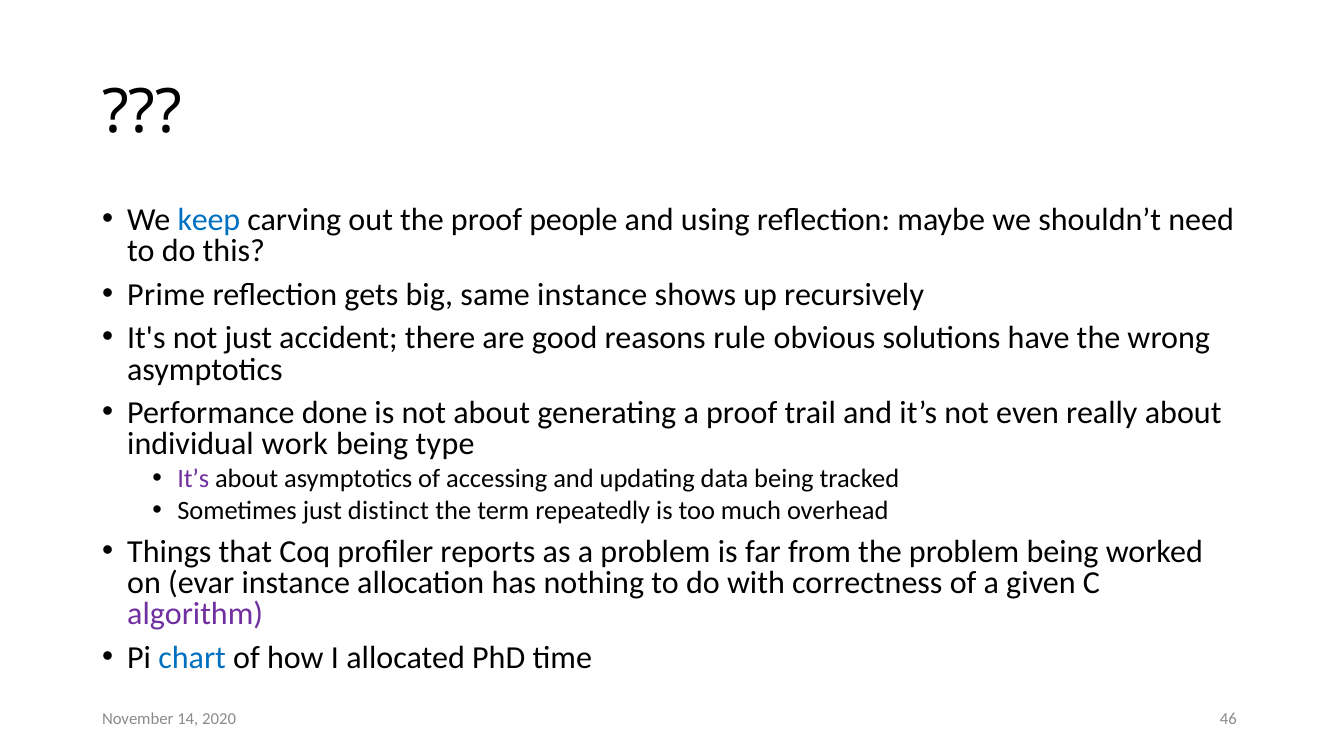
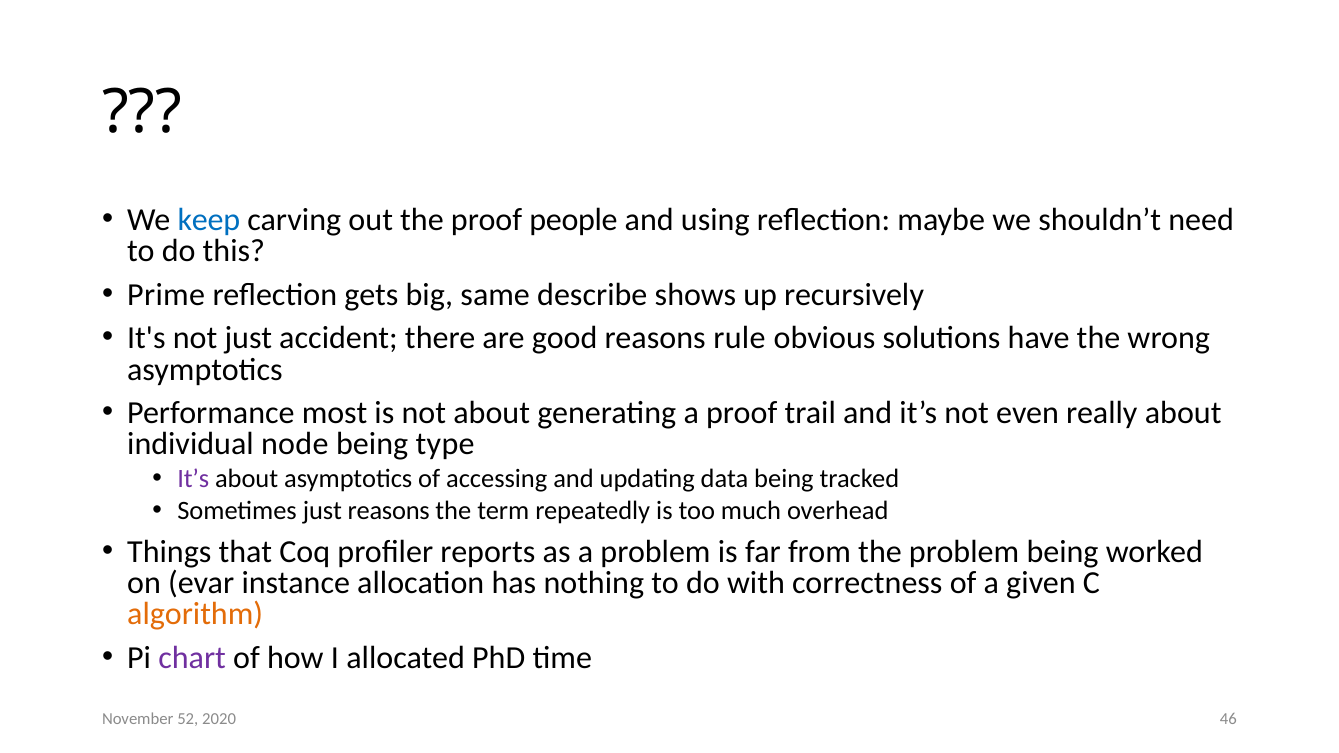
same instance: instance -> describe (592, 295)
done: done -> most (335, 413)
work: work -> node (295, 444)
just distinct: distinct -> reasons (389, 511)
algorithm colour: purple -> orange (195, 614)
chart colour: blue -> purple (192, 658)
14: 14 -> 52 (188, 719)
